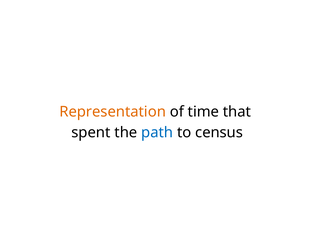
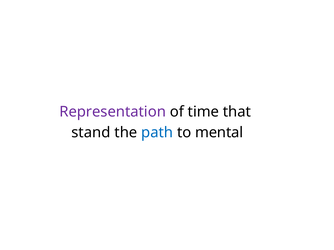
Representation colour: orange -> purple (113, 112)
spent: spent -> stand (91, 133)
census: census -> mental (219, 133)
